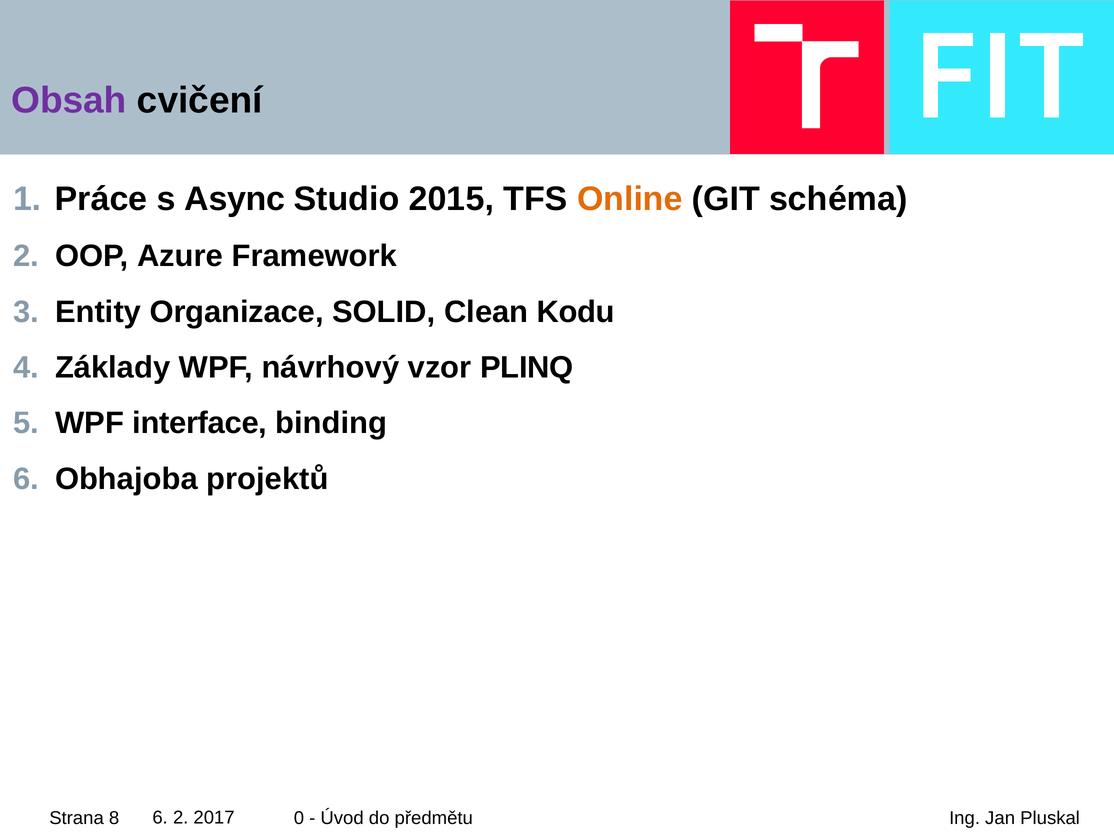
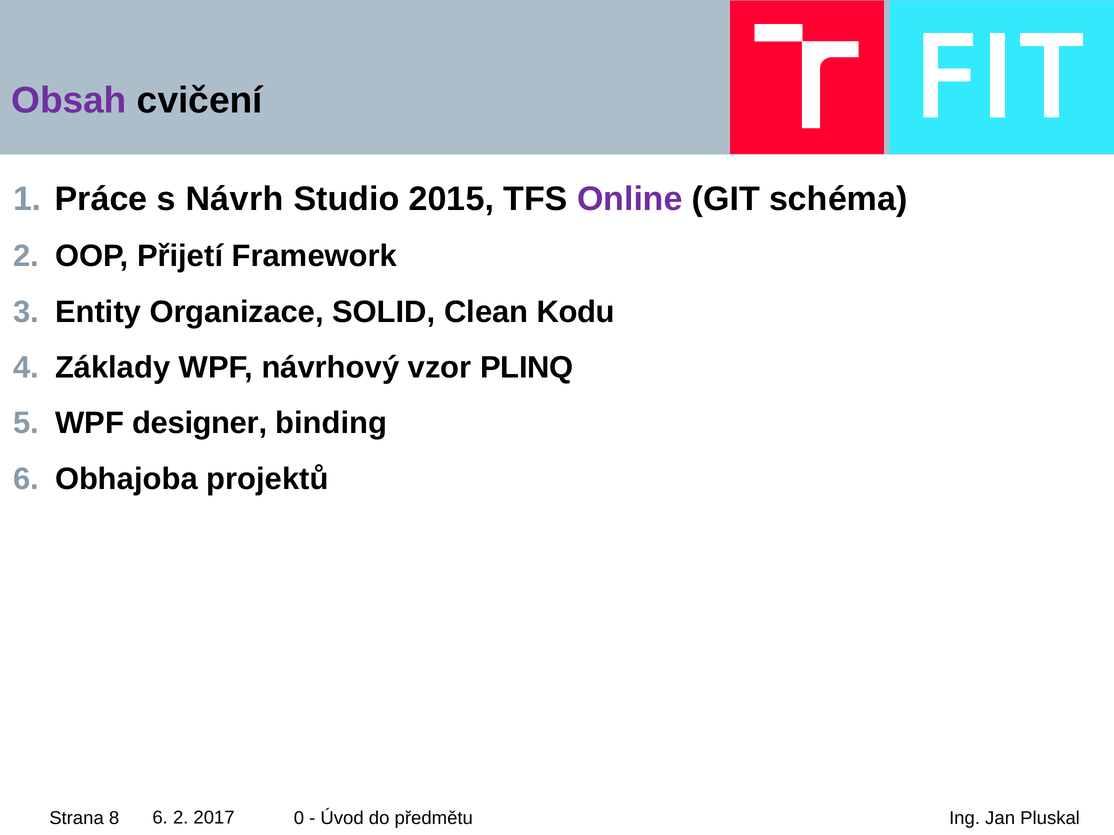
Async: Async -> Návrh (234, 199)
Online colour: orange -> purple (630, 199)
Azure: Azure -> Přijetí (180, 256)
interface: interface -> designer (200, 423)
